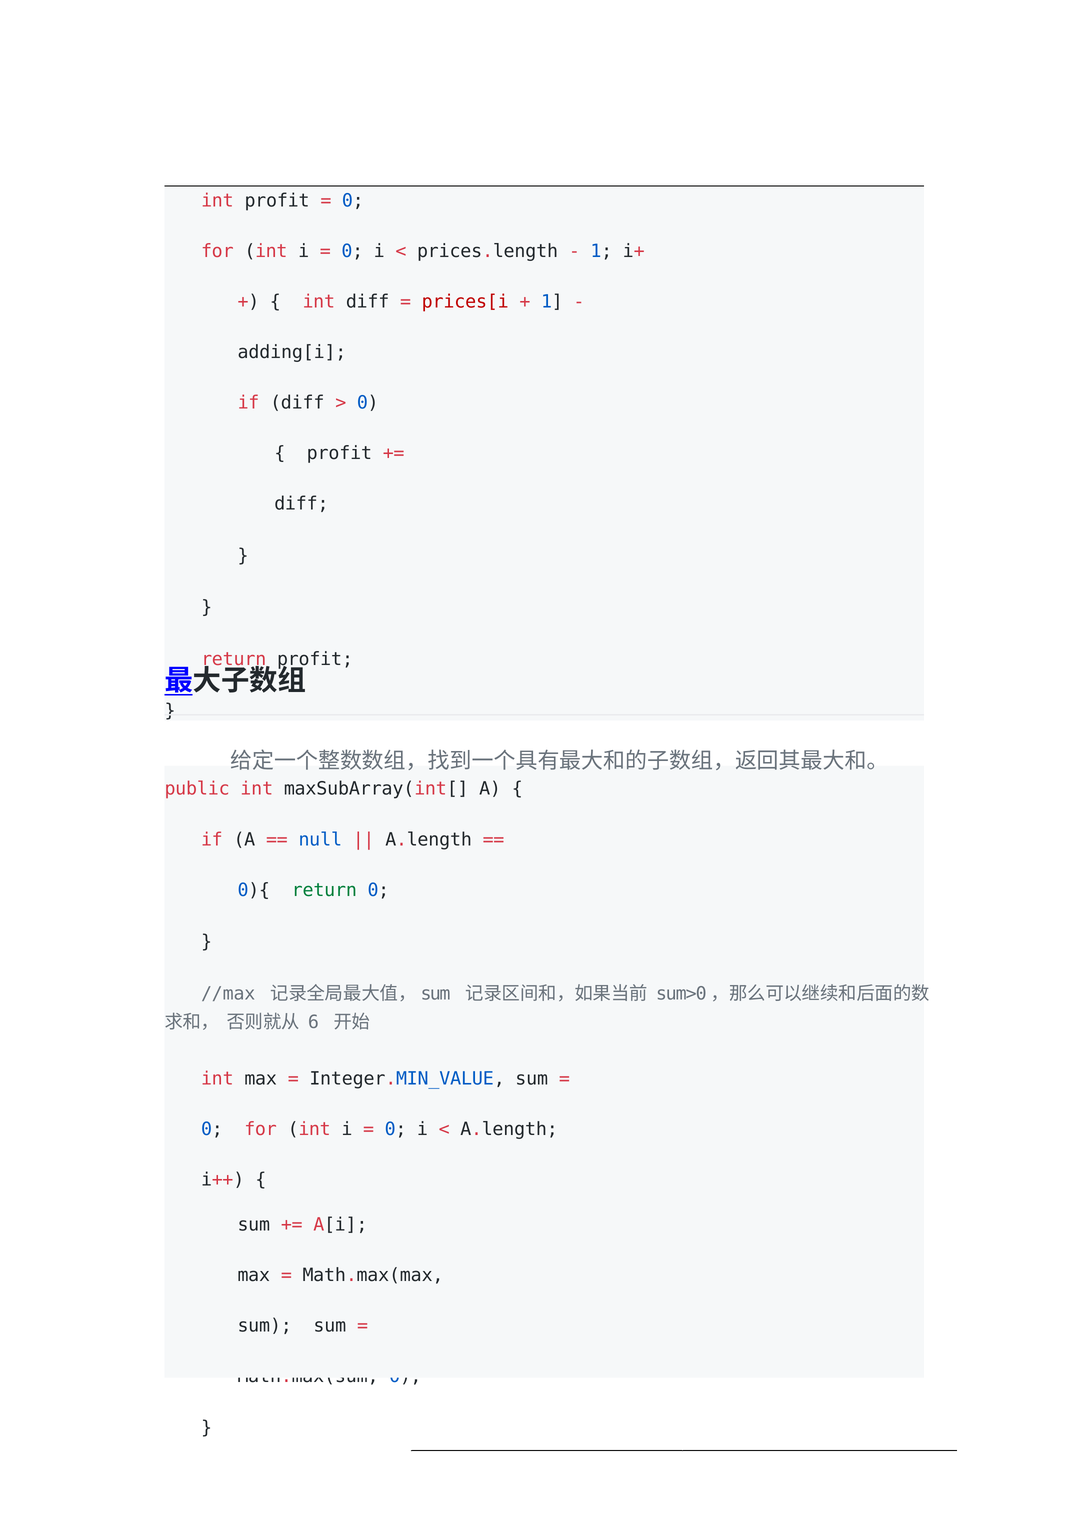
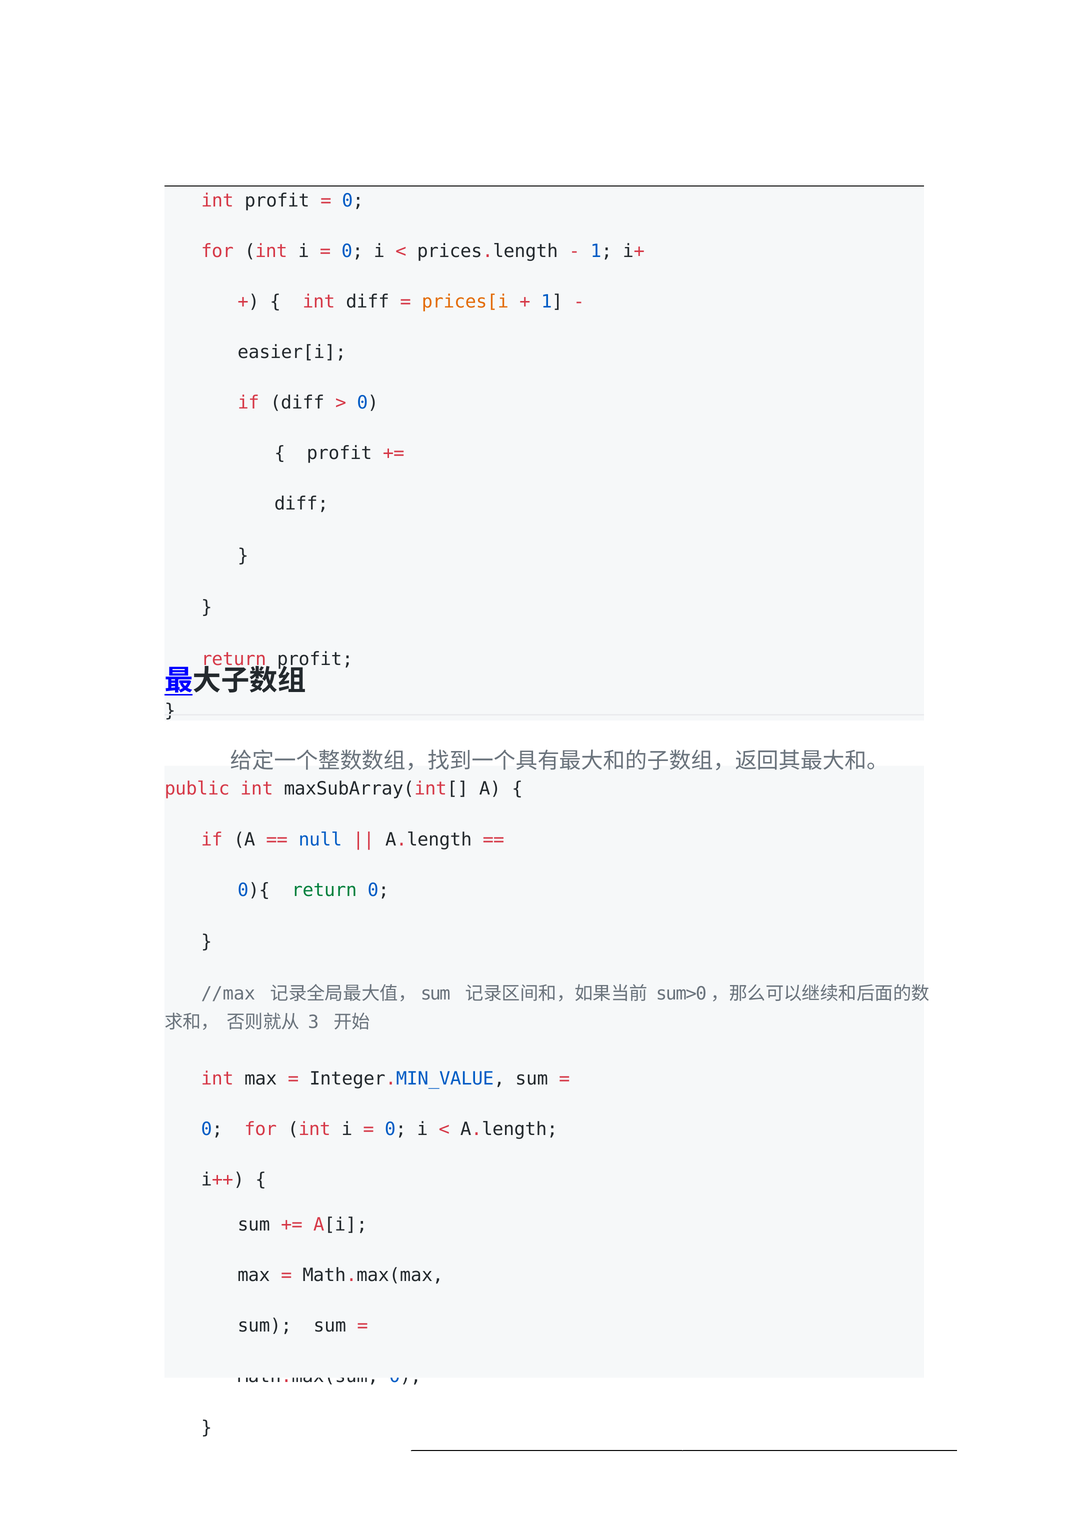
prices[i colour: red -> orange (465, 302)
adding[i: adding[i -> easier[i (292, 353)
6: 6 -> 3 (313, 1023)
